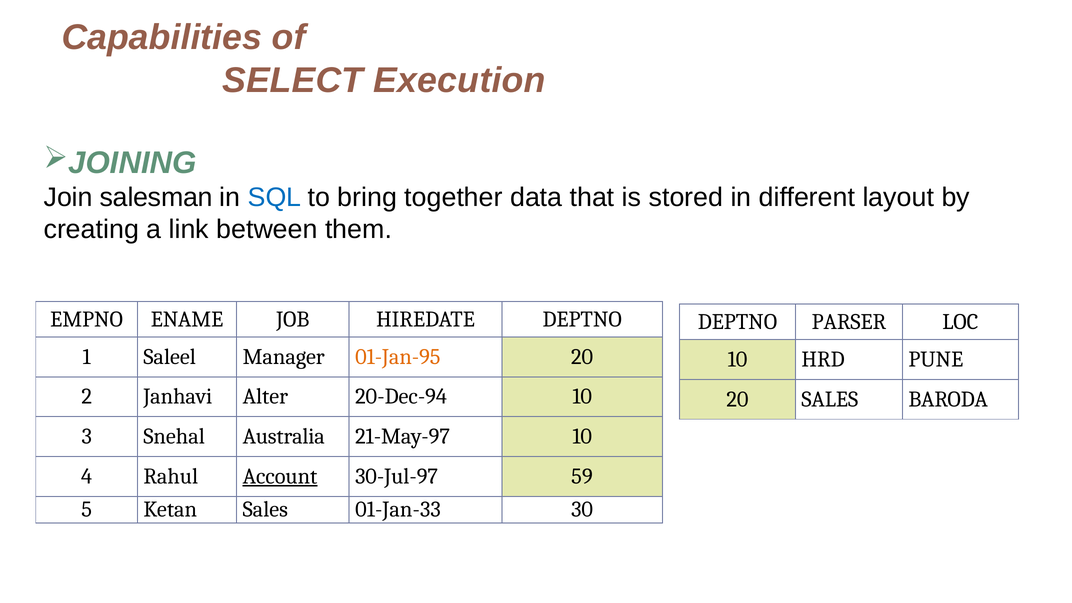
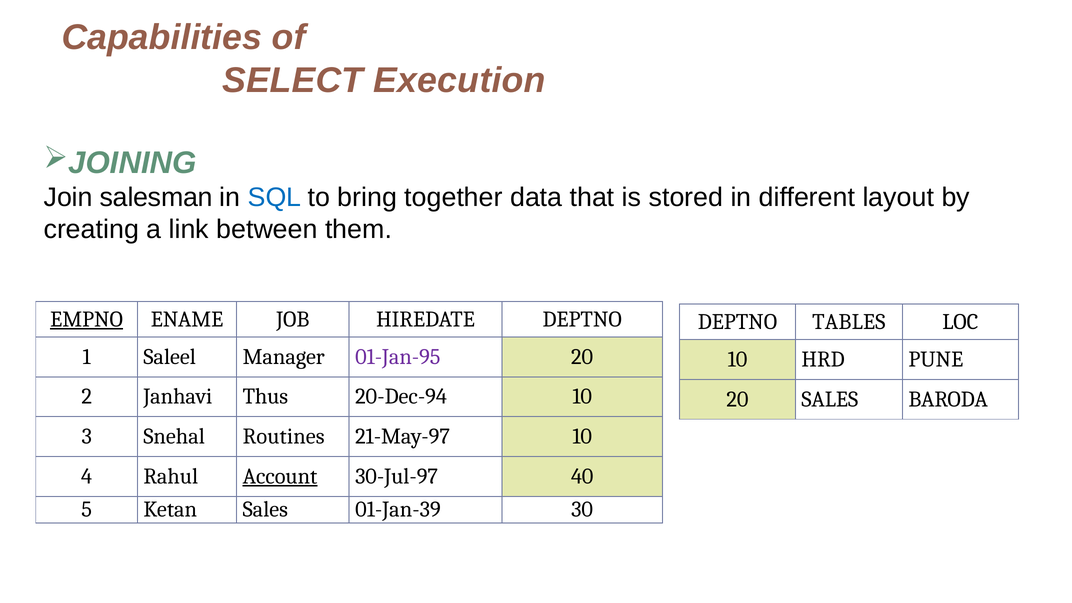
EMPNO underline: none -> present (87, 319)
PARSER: PARSER -> TABLES (849, 322)
01-Jan-95 colour: orange -> purple (398, 357)
Alter: Alter -> Thus (265, 397)
Australia: Australia -> Routines (284, 436)
59: 59 -> 40 (582, 476)
01-Jan-33: 01-Jan-33 -> 01-Jan-39 (398, 510)
